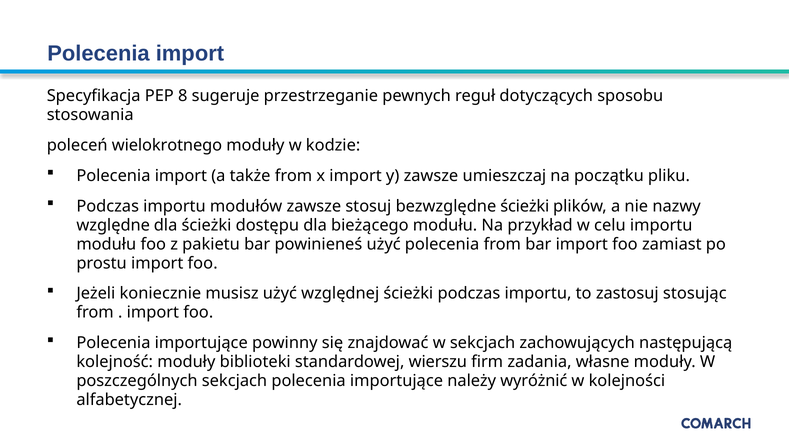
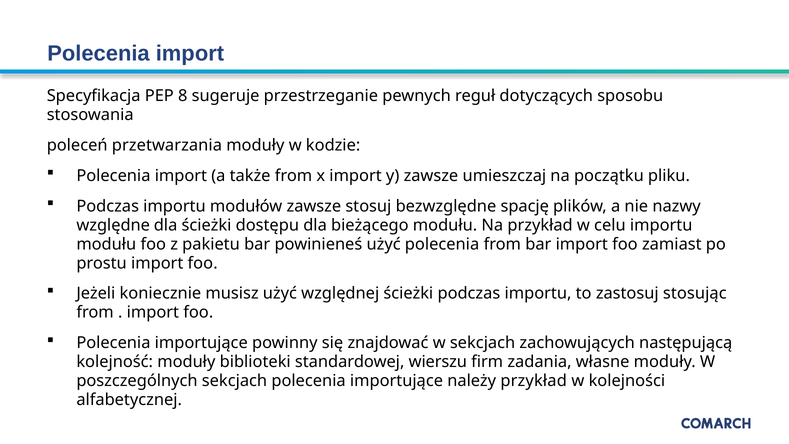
wielokrotnego: wielokrotnego -> przetwarzania (167, 145)
bezwzględne ścieżki: ścieżki -> spację (525, 206)
należy wyróżnić: wyróżnić -> przykład (534, 381)
